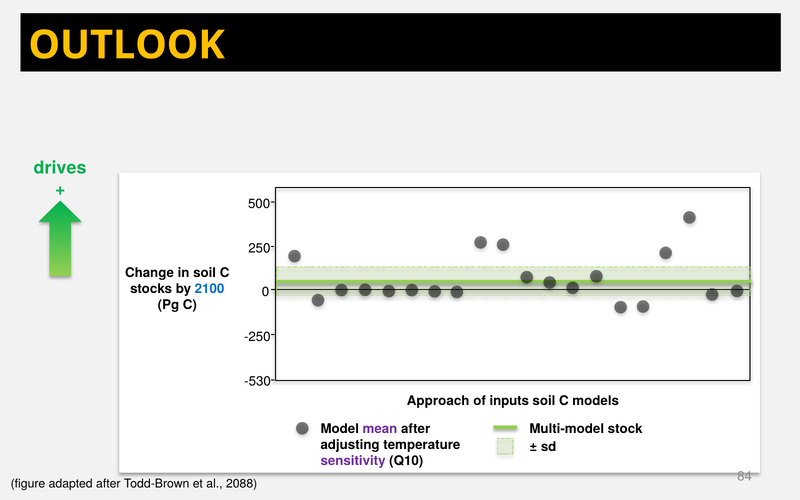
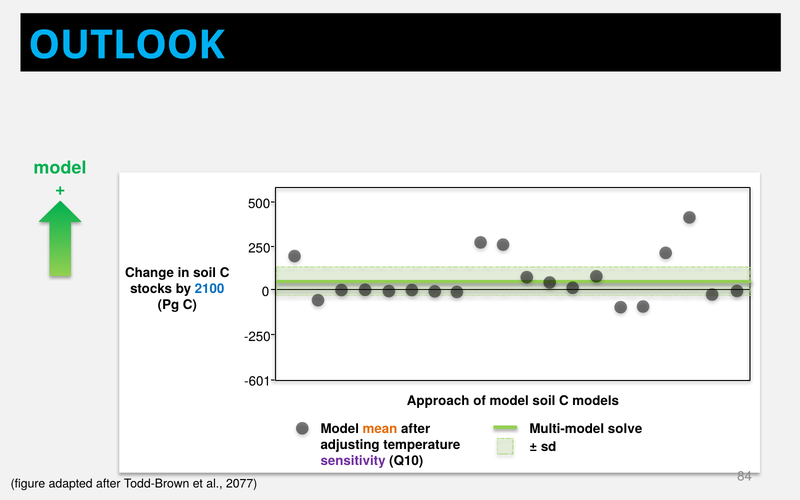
OUTLOOK colour: yellow -> light blue (127, 45)
drives: drives -> model (60, 168)
-530: -530 -> -601 (258, 381)
of inputs: inputs -> model (509, 401)
mean colour: purple -> orange (380, 429)
stock: stock -> solve (625, 429)
2088: 2088 -> 2077 (242, 484)
